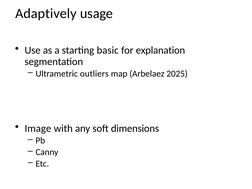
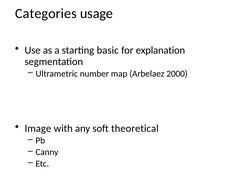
Adaptively: Adaptively -> Categories (46, 14)
outliers: outliers -> number (94, 74)
2025: 2025 -> 2000 (177, 74)
dimensions: dimensions -> theoretical (135, 128)
